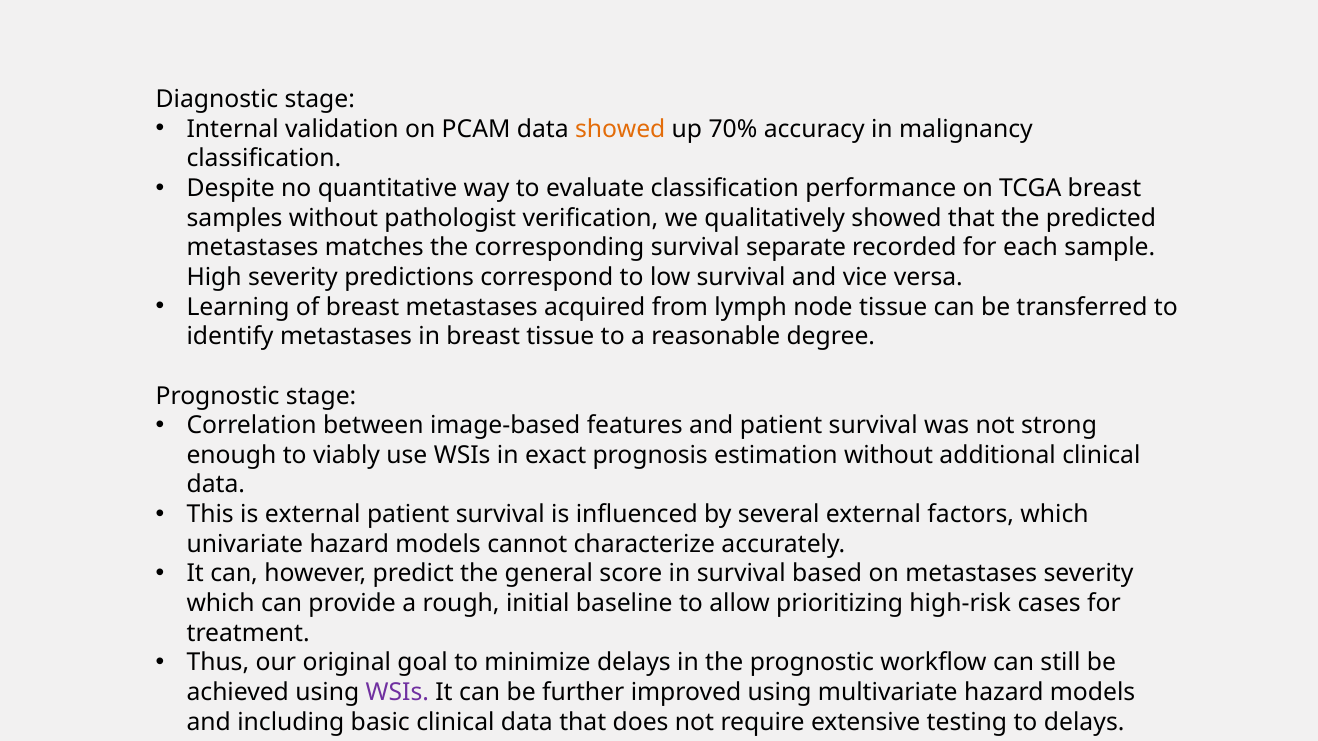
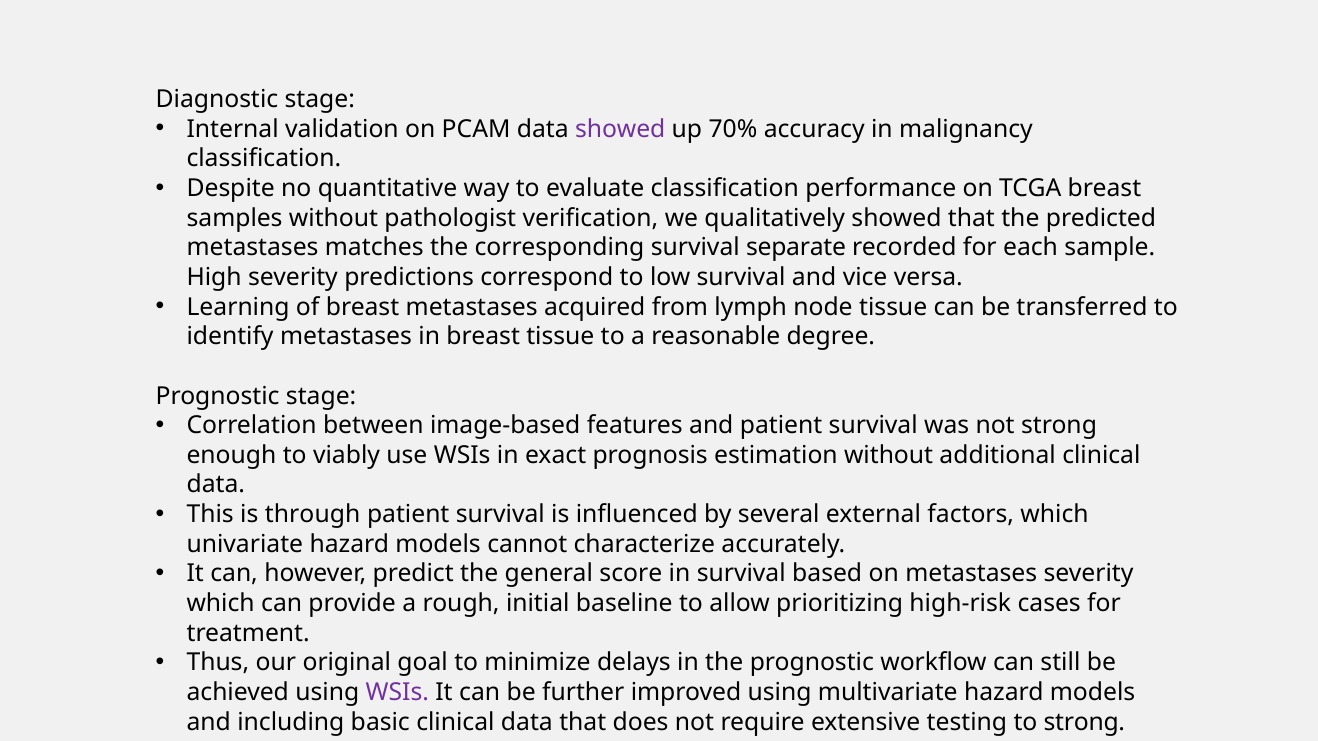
showed colour: orange -> purple (620, 129)
is external: external -> through (313, 515)
to delays: delays -> strong (1084, 722)
